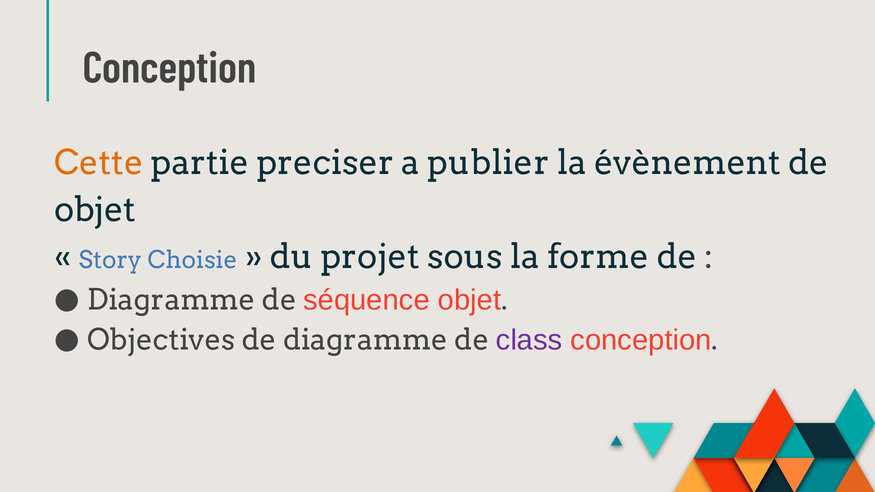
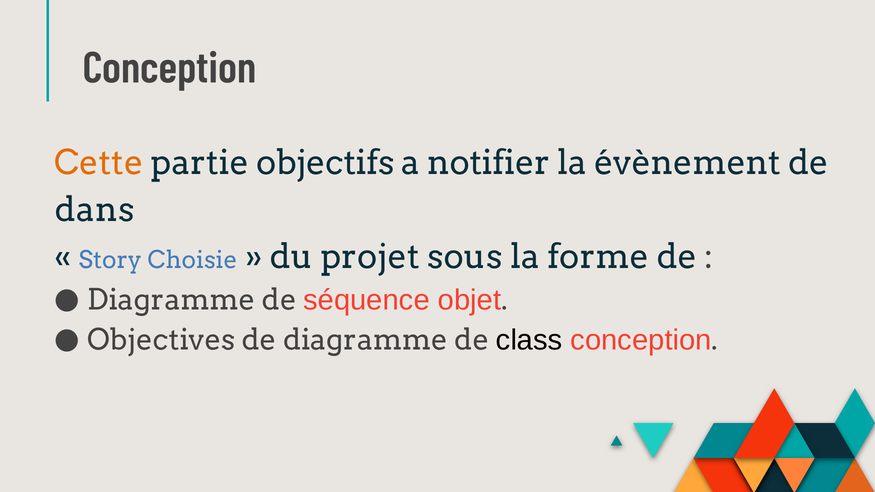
preciser: preciser -> objectifs (325, 163)
publier: publier -> notifier (489, 163)
objet: objet -> dans (95, 210)
class colour: purple -> black (529, 340)
